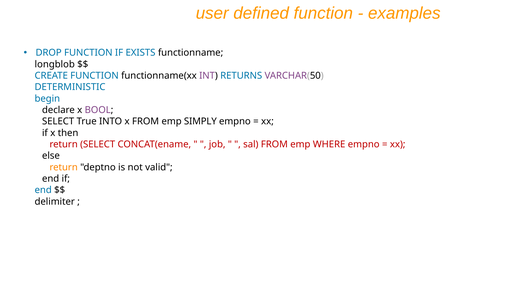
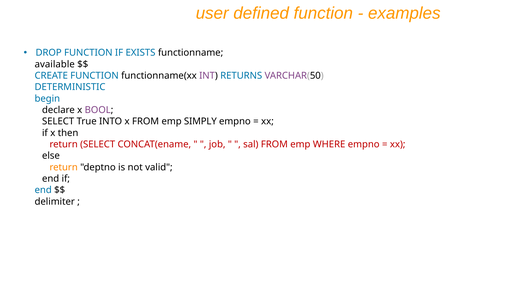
longblob: longblob -> available (55, 64)
